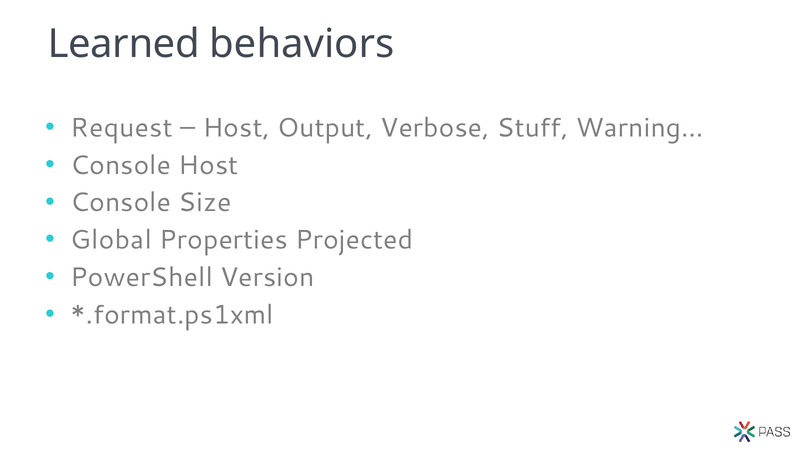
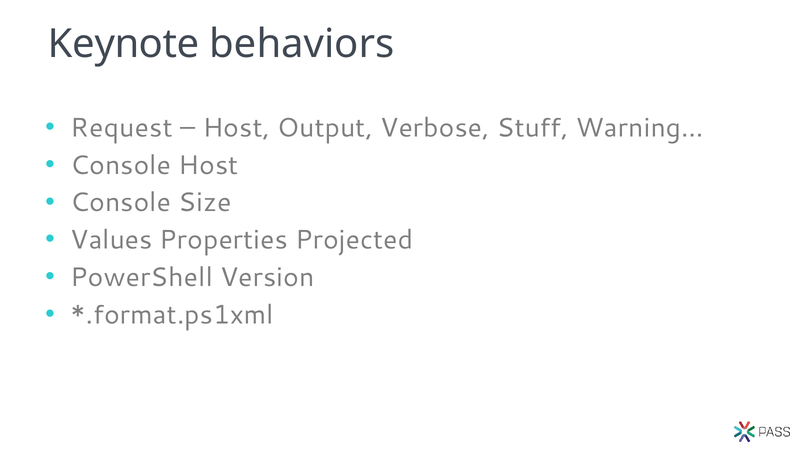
Learned: Learned -> Keynote (124, 44)
Global: Global -> Values (111, 240)
